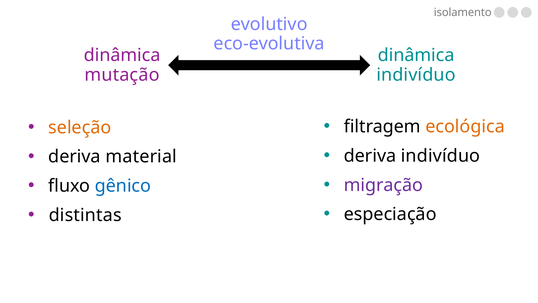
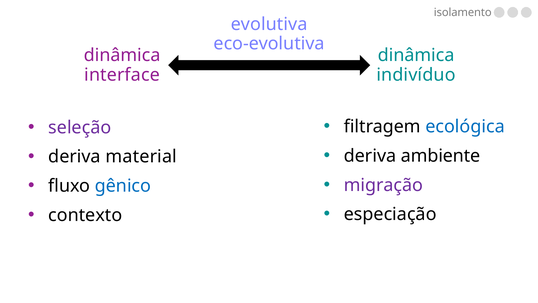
evolutivo: evolutivo -> evolutiva (269, 24)
mutação: mutação -> interface (122, 75)
ecológica colour: orange -> blue (465, 126)
seleção colour: orange -> purple (80, 127)
deriva indivíduo: indivíduo -> ambiente (441, 156)
distintas: distintas -> contexto (85, 215)
